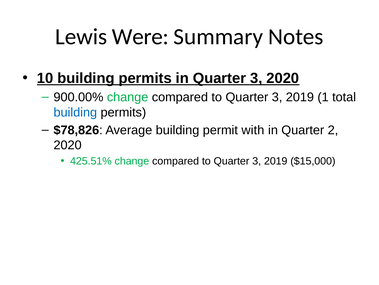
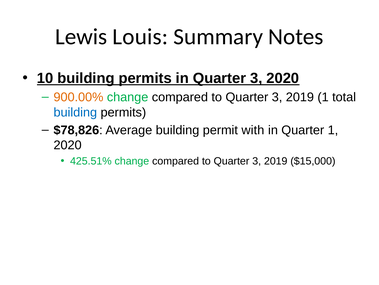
Were: Were -> Louis (140, 37)
900.00% colour: black -> orange (78, 97)
Quarter 2: 2 -> 1 (333, 130)
